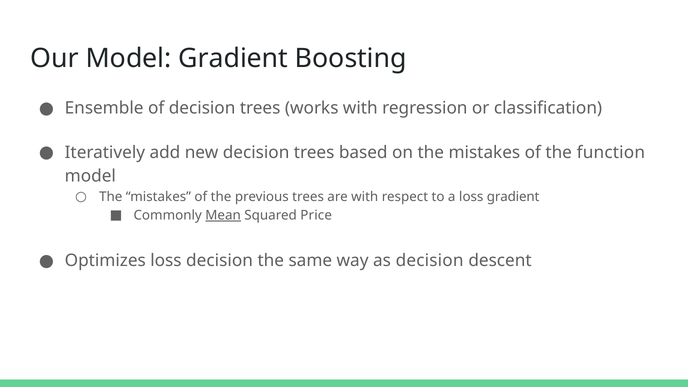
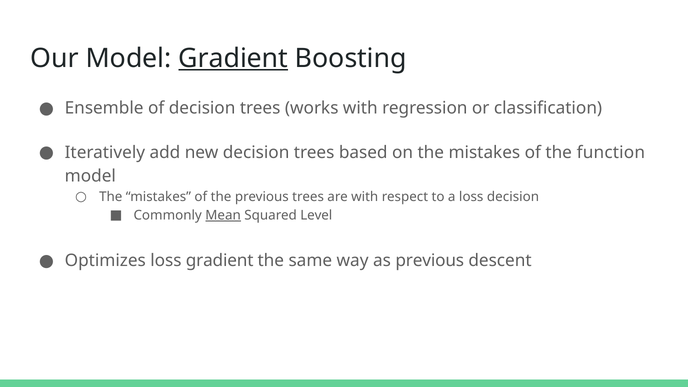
Gradient underline: none -> present (233, 58)
loss gradient: gradient -> decision (513, 197)
Price: Price -> Level (316, 215)
loss decision: decision -> gradient (220, 261)
as decision: decision -> previous (430, 261)
